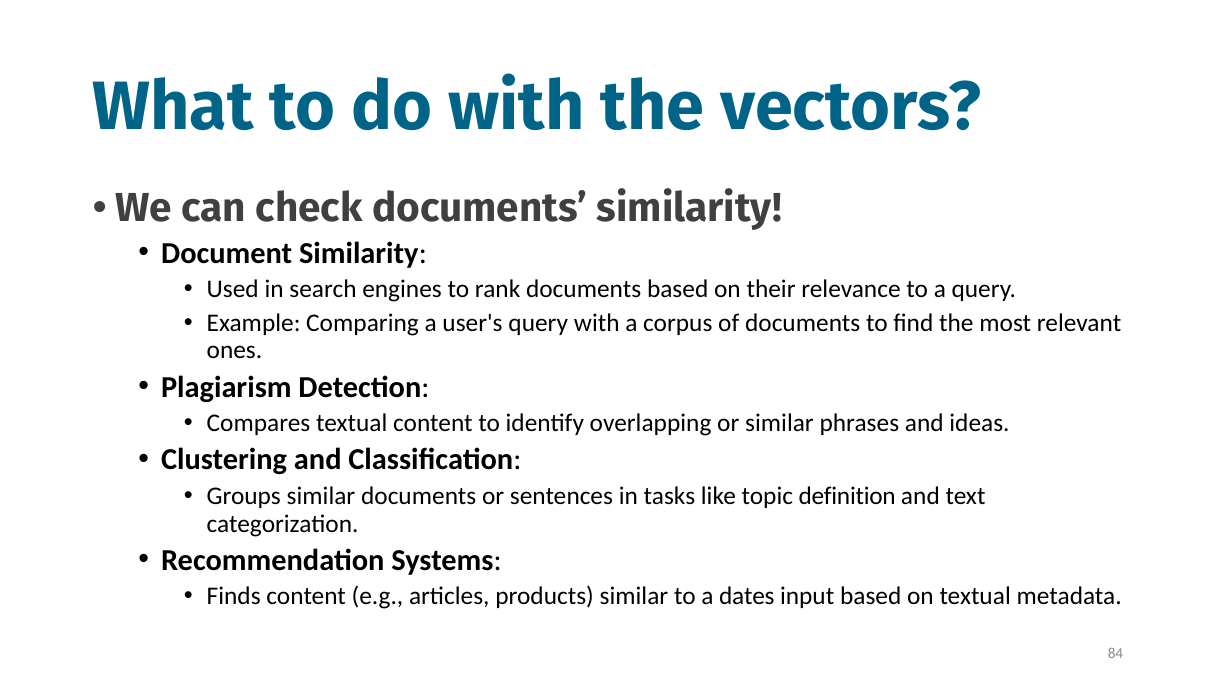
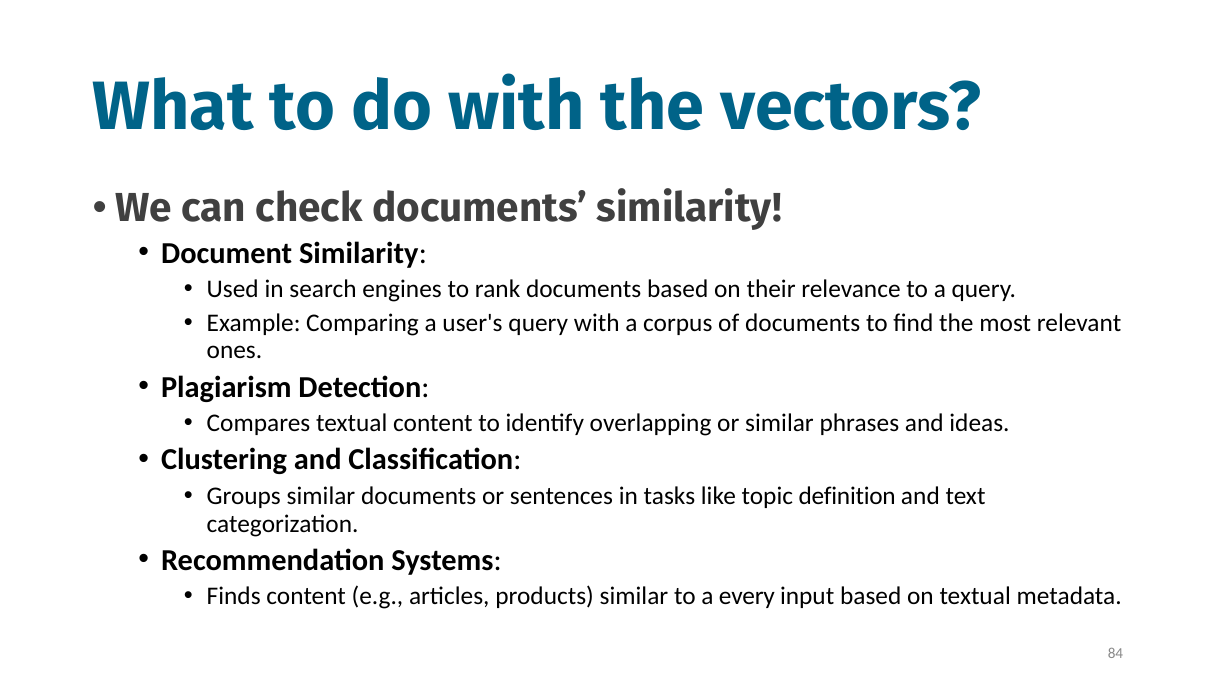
dates: dates -> every (747, 597)
